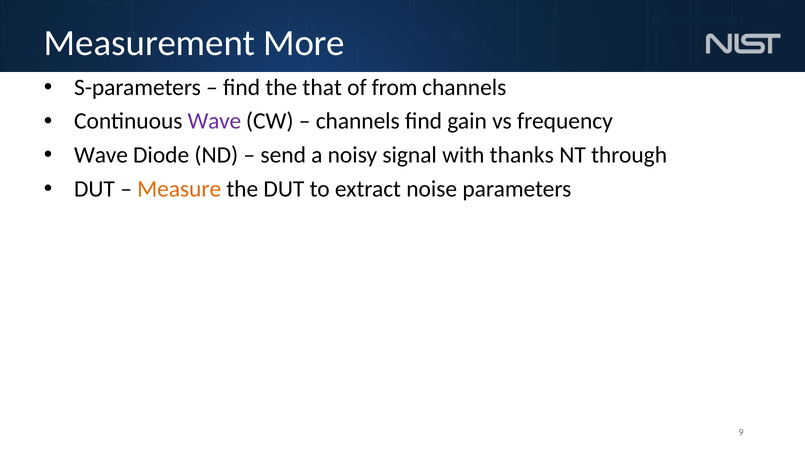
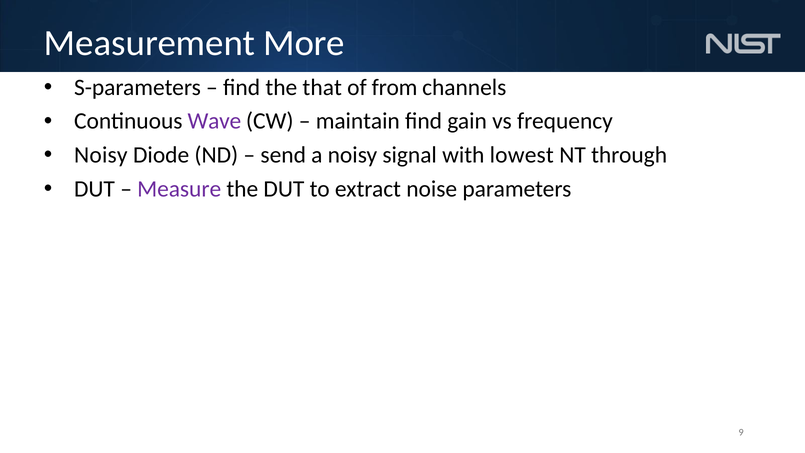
channels: channels -> maintain (358, 121)
Wave: Wave -> Noisy (101, 155)
thanks: thanks -> lowest (522, 155)
Measure colour: orange -> purple (179, 189)
